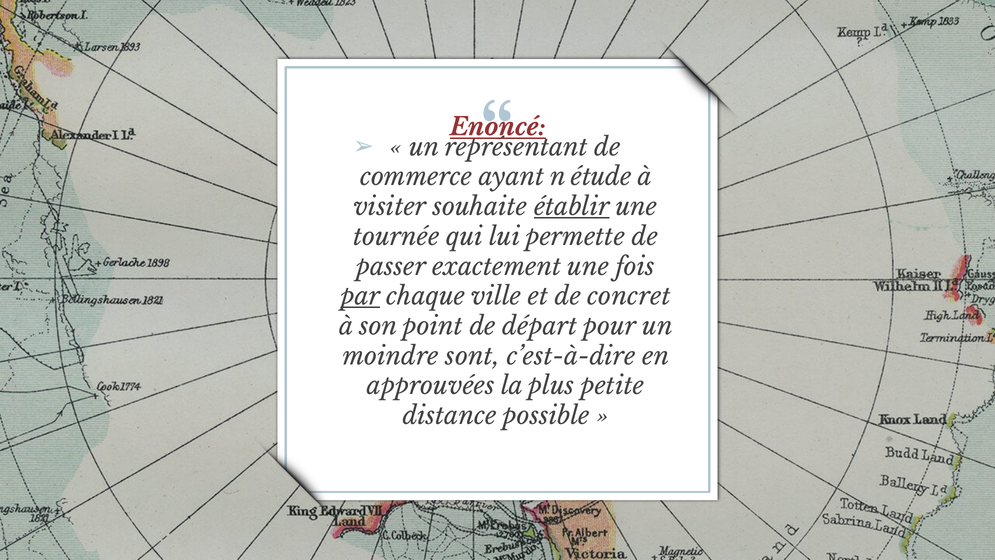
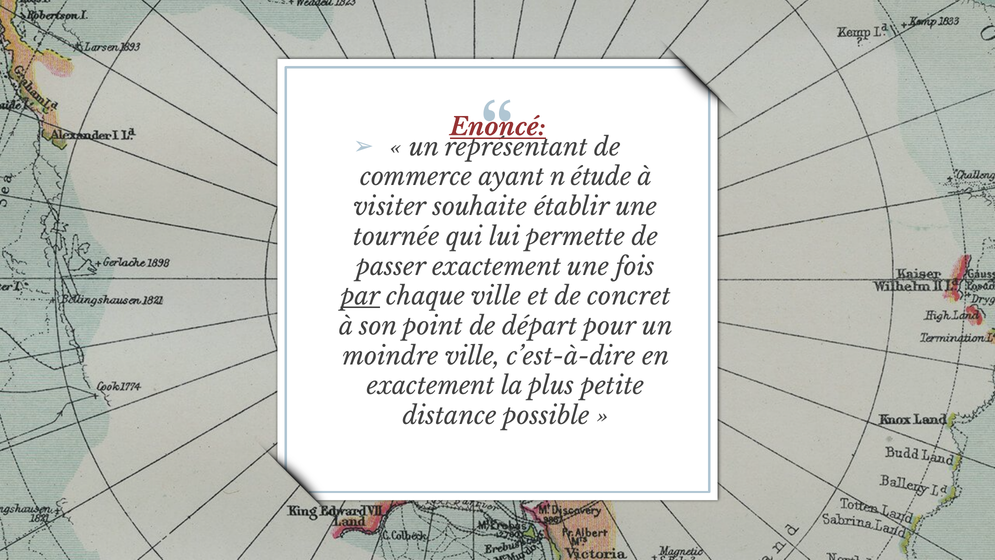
établir underline: present -> none (572, 207)
moindre sont: sont -> ville (473, 356)
approuvées: approuvées -> exactement (431, 386)
